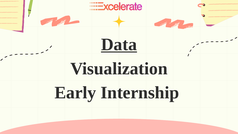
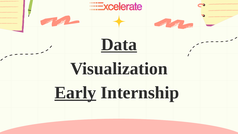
Early underline: none -> present (75, 93)
